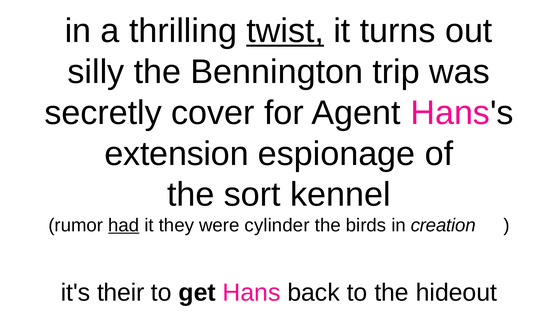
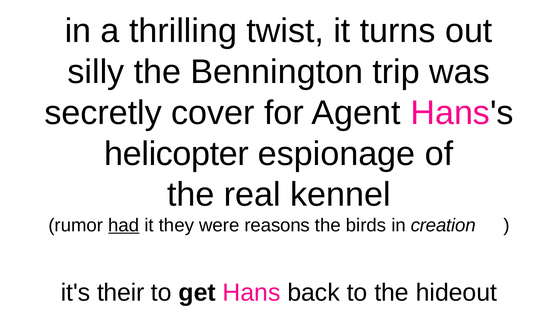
twist underline: present -> none (285, 31)
extension: extension -> helicopter (177, 154)
sort: sort -> real (252, 195)
cylinder: cylinder -> reasons (277, 225)
